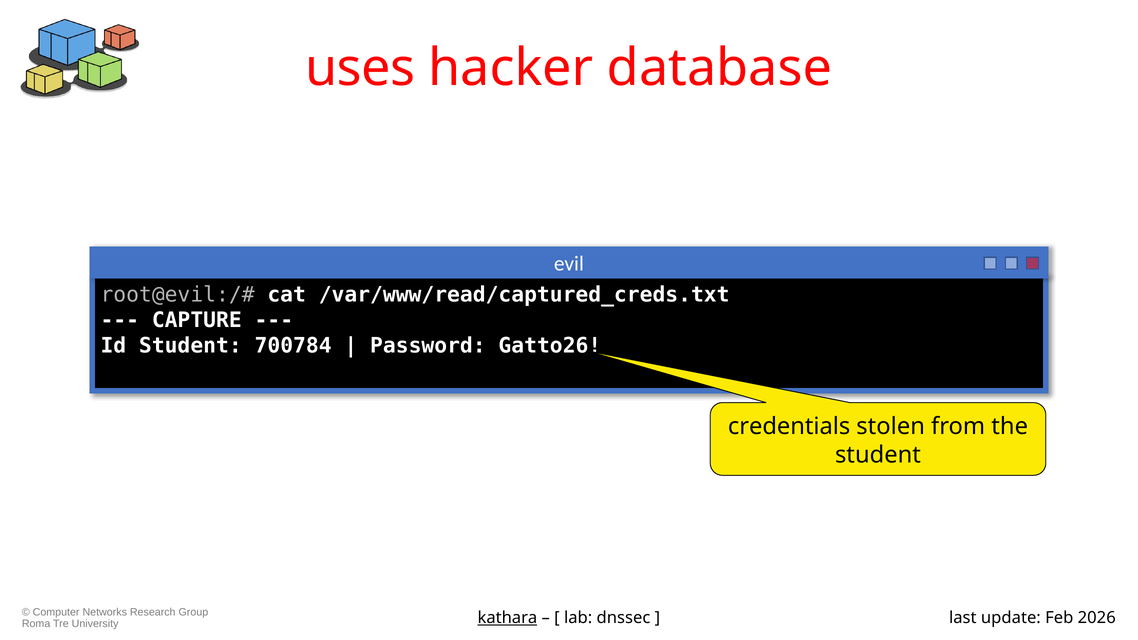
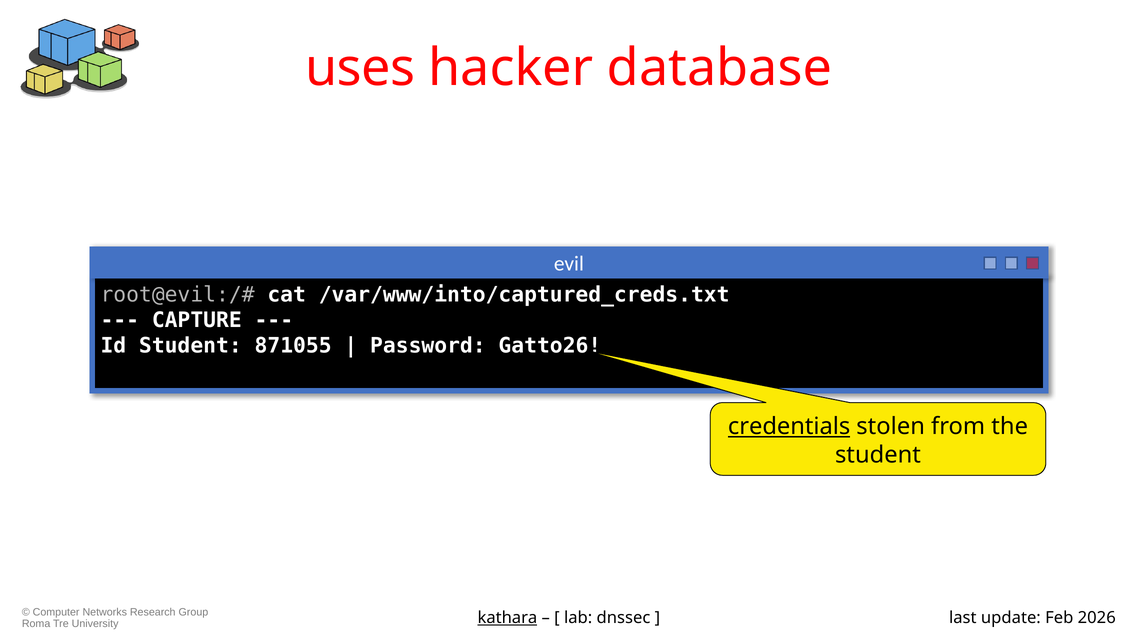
/var/www/read/captured_creds.txt: /var/www/read/captured_creds.txt -> /var/www/into/captured_creds.txt (524, 295)
700784: 700784 -> 871055 (293, 346)
credentials underline: none -> present (789, 427)
